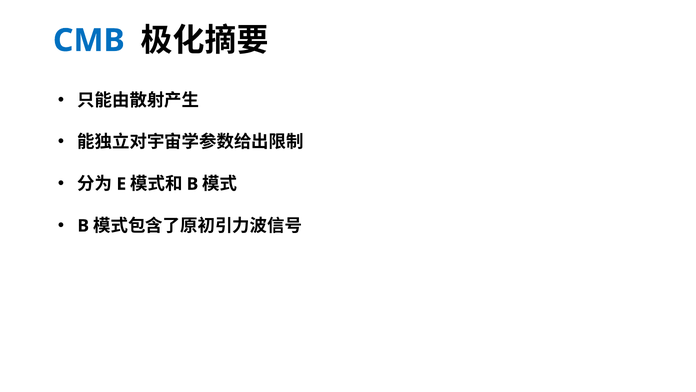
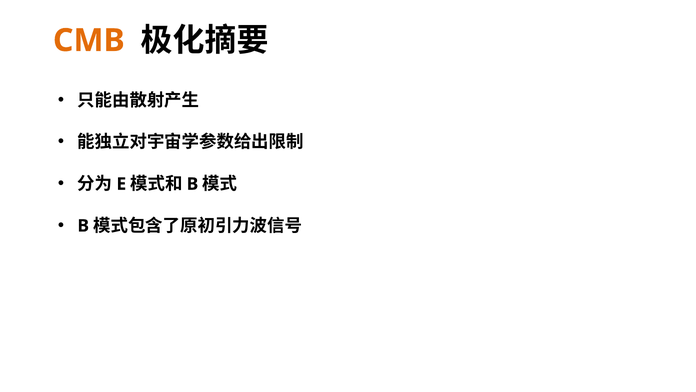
CMB colour: blue -> orange (89, 40)
